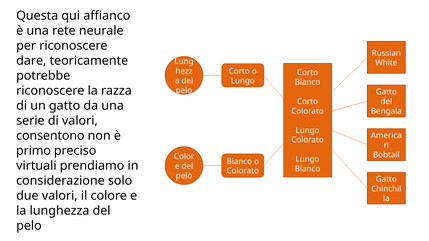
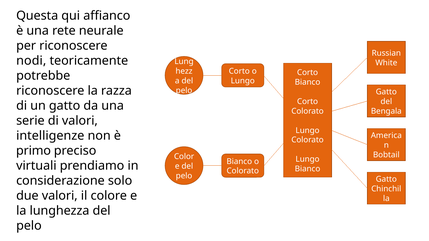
dare: dare -> nodi (31, 61)
consentono: consentono -> intelligenze (50, 136)
